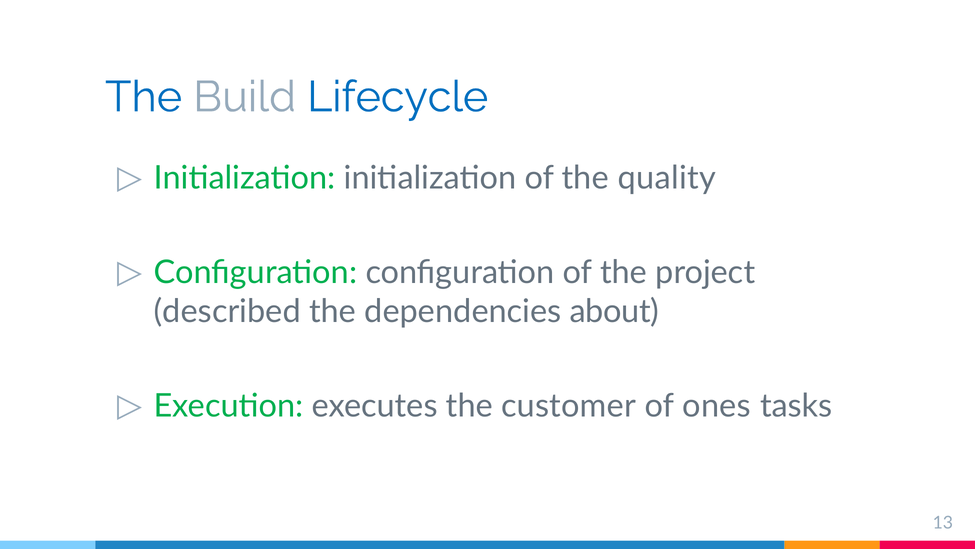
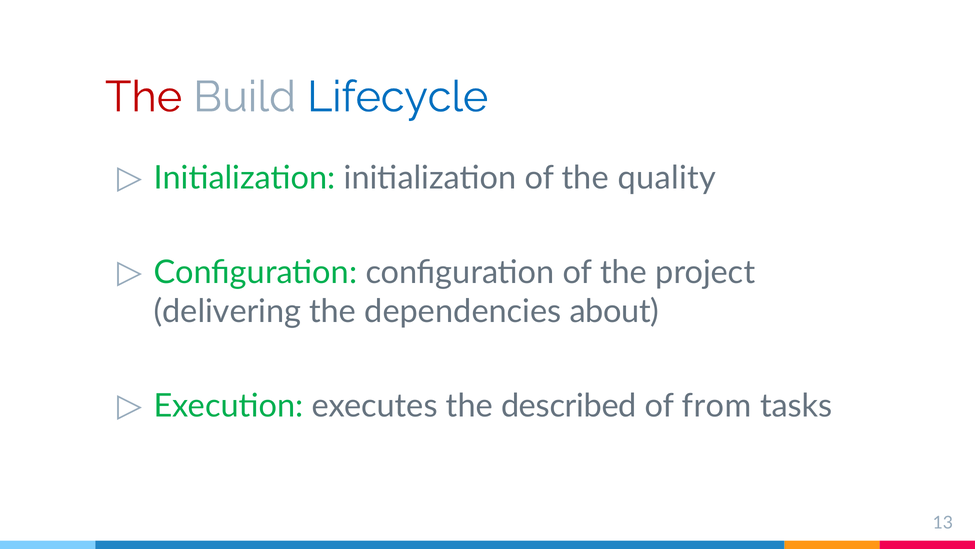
The colour: blue -> red (144, 97)
described: described -> delivering (227, 311)
customer: customer -> described (569, 406)
ones: ones -> from (717, 406)
